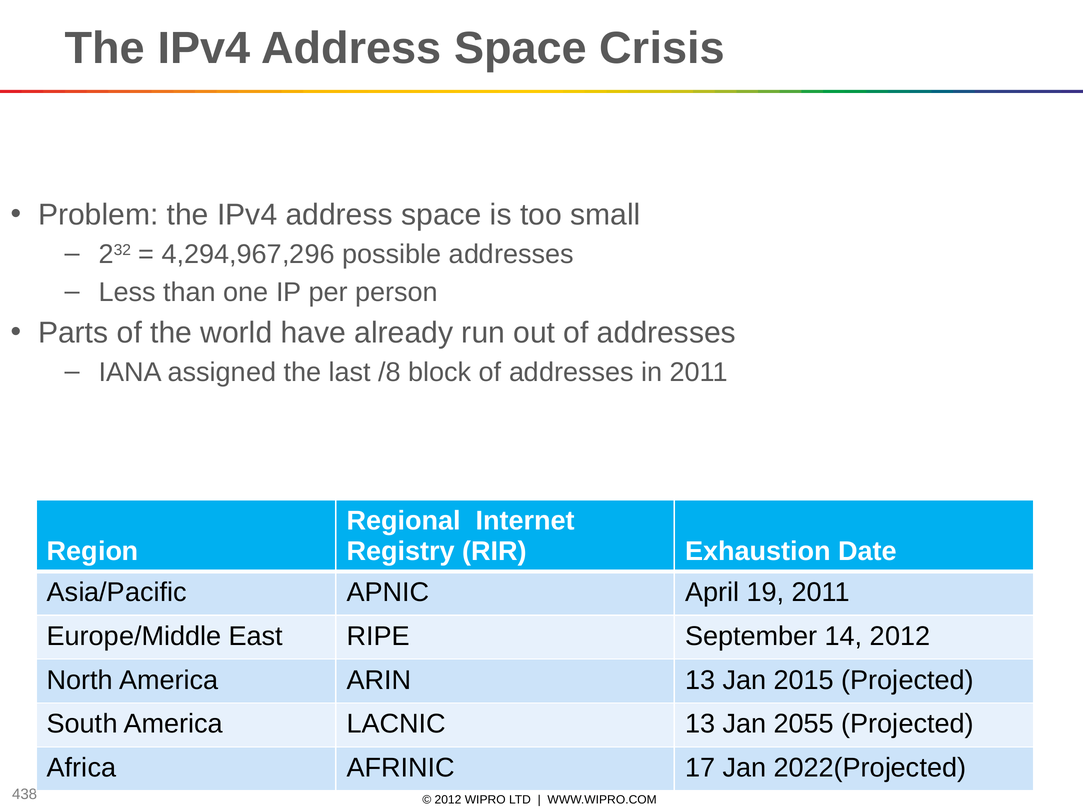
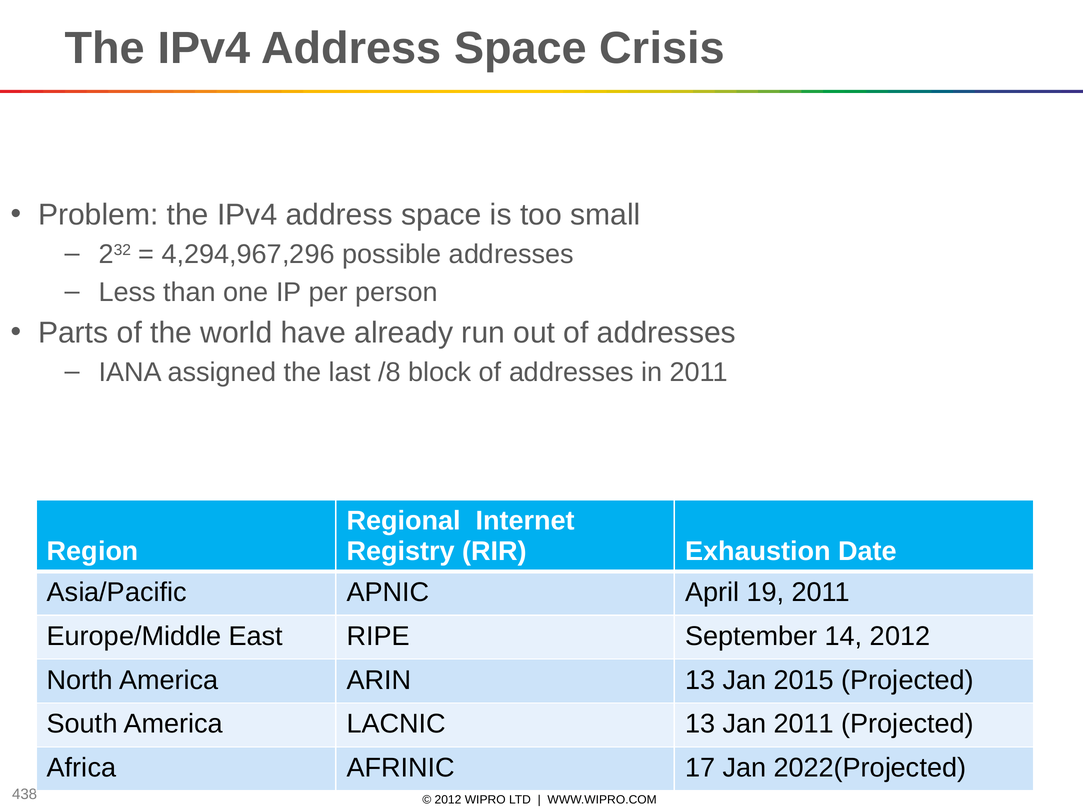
Jan 2055: 2055 -> 2011 (804, 724)
